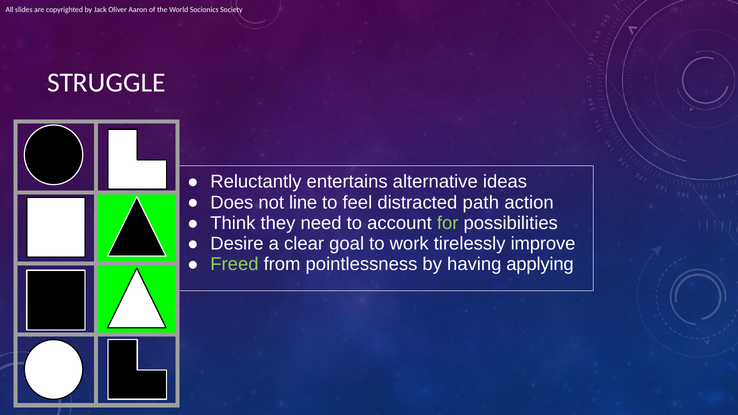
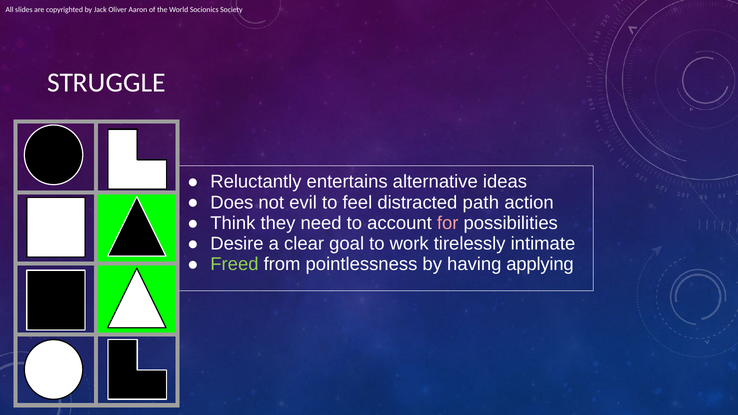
line: line -> evil (303, 202)
for colour: light green -> pink (448, 223)
improve: improve -> intimate (543, 244)
